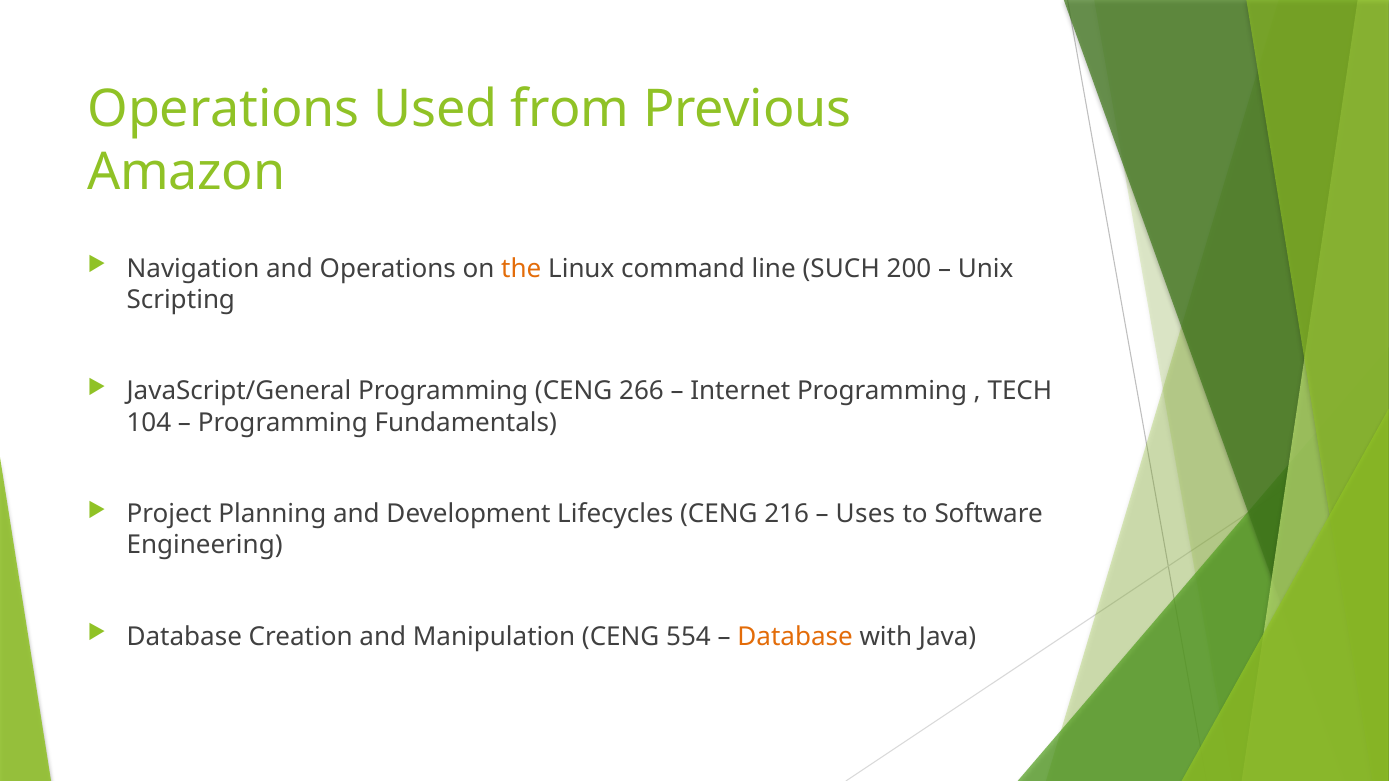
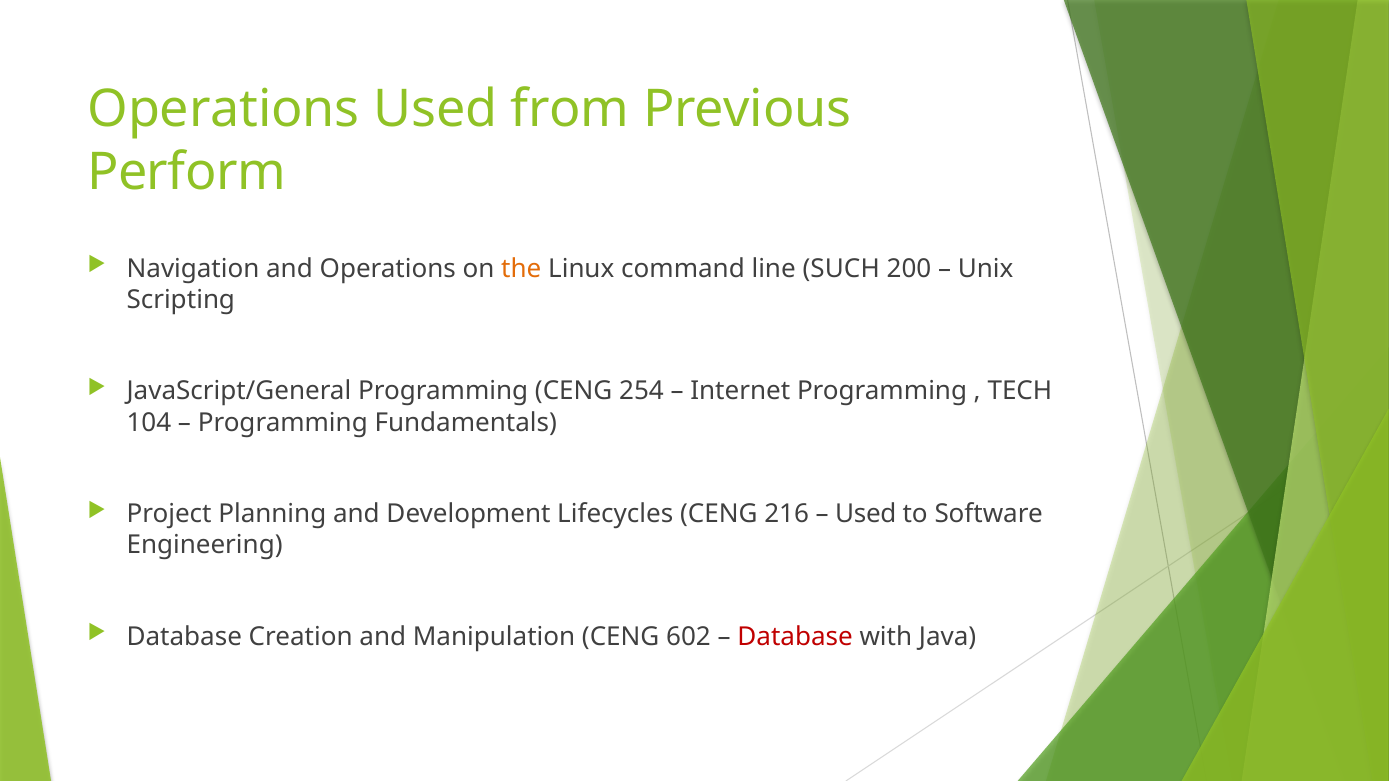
Amazon: Amazon -> Perform (186, 172)
266: 266 -> 254 (641, 392)
Uses: Uses -> Used (866, 514)
554: 554 -> 602 (688, 637)
Database colour: orange -> red (795, 637)
